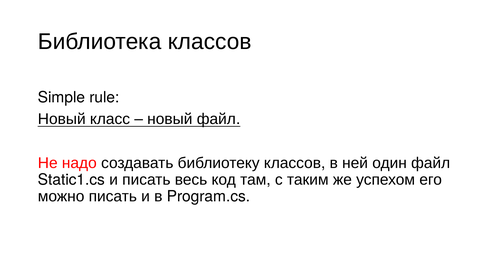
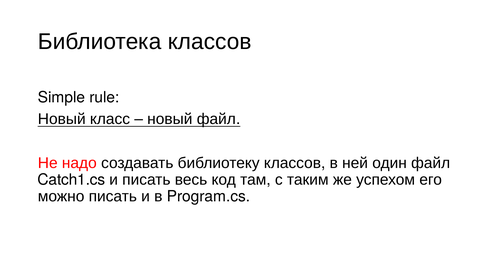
Static1.cs: Static1.cs -> Catch1.cs (71, 180)
